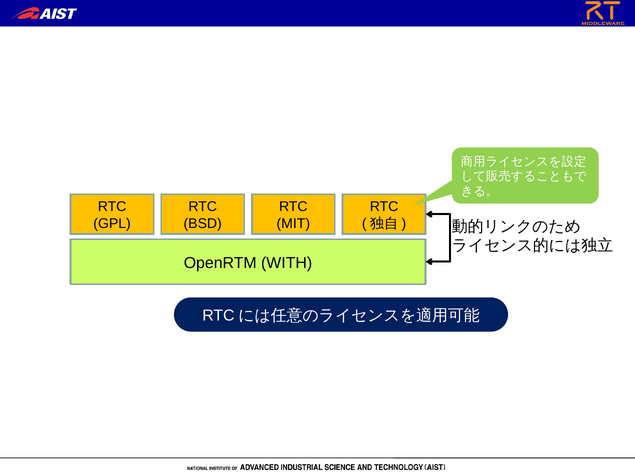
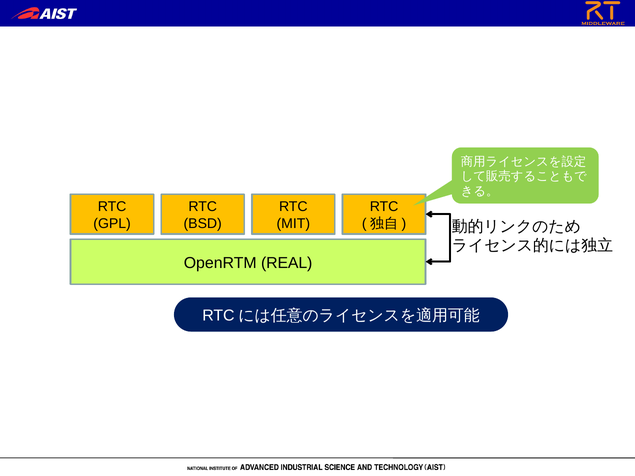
WITH: WITH -> REAL (287, 263)
